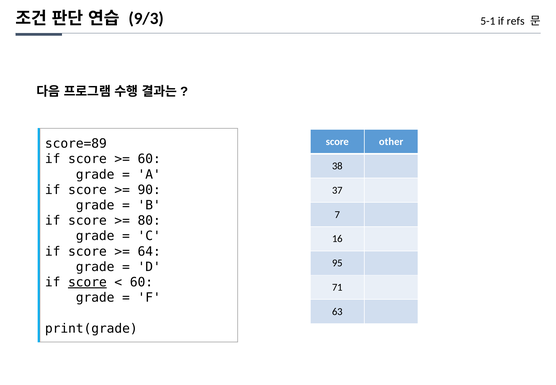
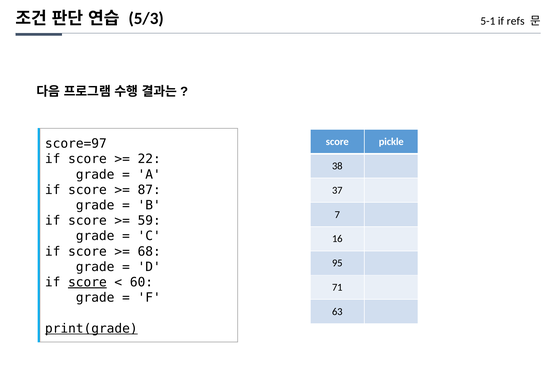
9/3: 9/3 -> 5/3 (146, 18)
other: other -> pickle (391, 142)
score=89: score=89 -> score=97 (76, 144)
60: 60 -> 22 (149, 159)
90: 90 -> 87 (149, 190)
80: 80 -> 59 (149, 221)
64: 64 -> 68 (149, 251)
print(grade underline: none -> present (91, 328)
